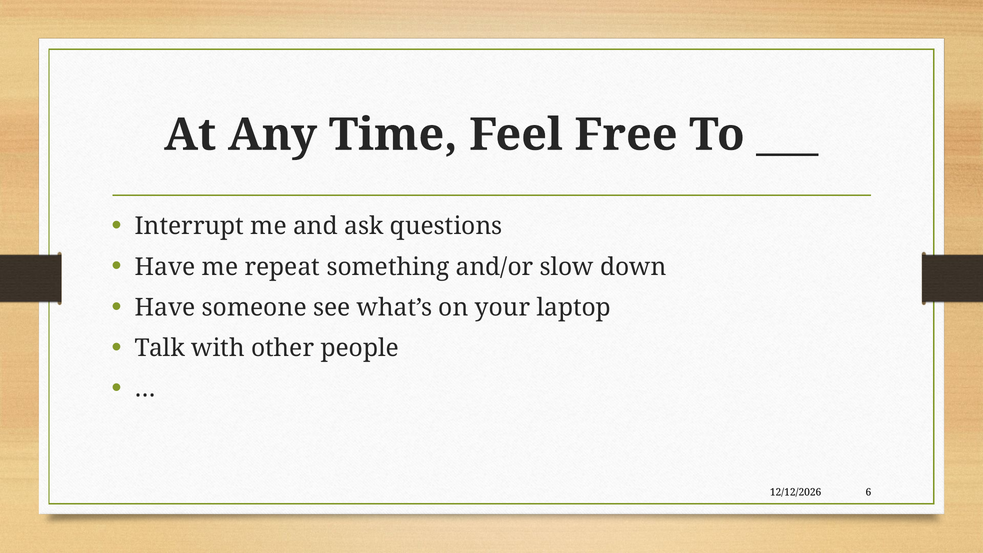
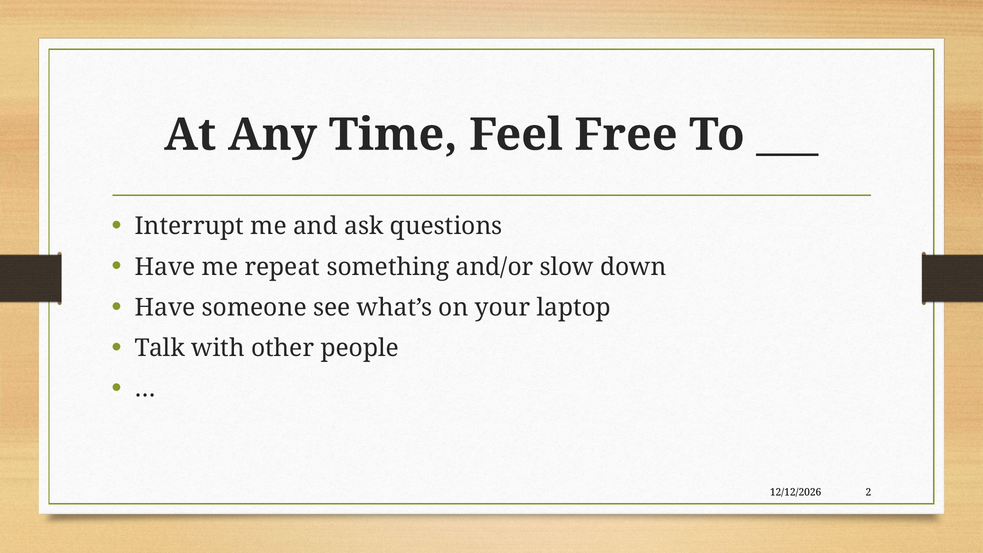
6: 6 -> 2 (868, 492)
